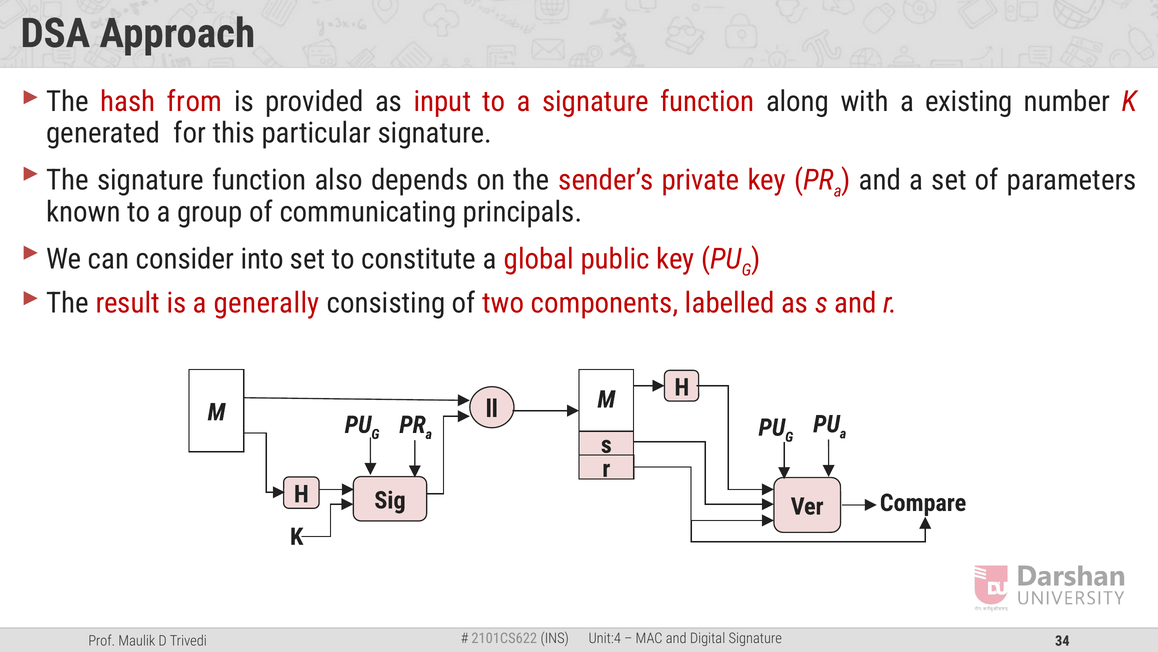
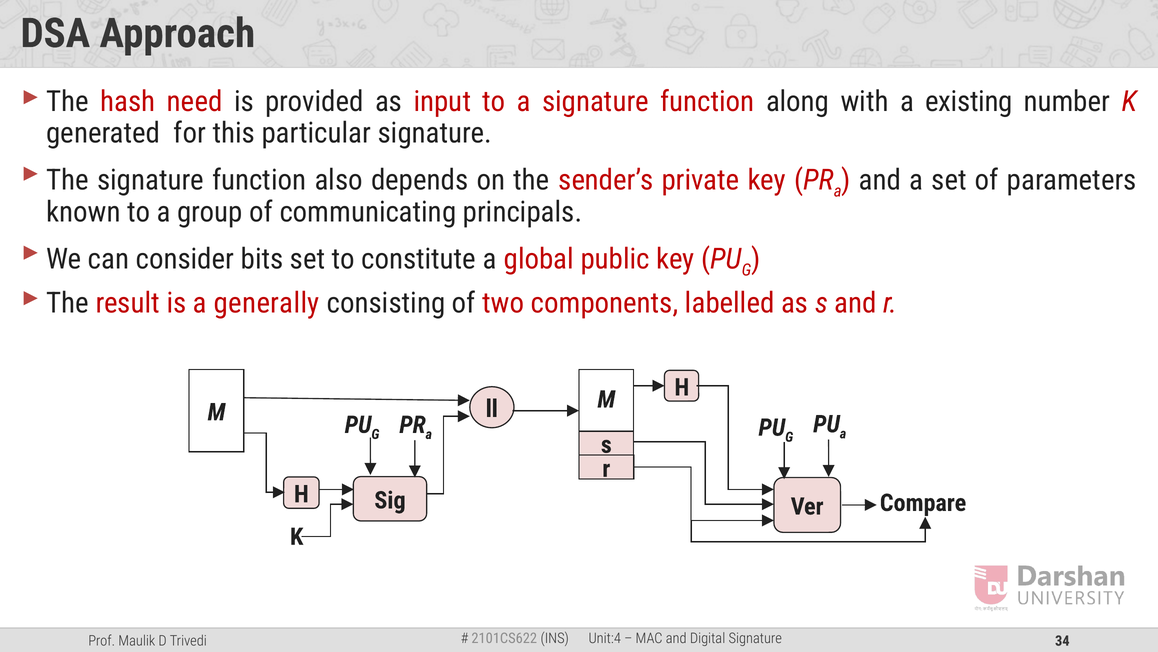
from: from -> need (195, 102)
into: into -> bits (262, 259)
